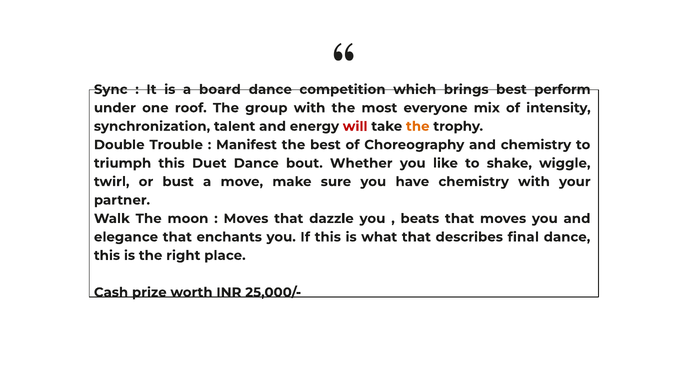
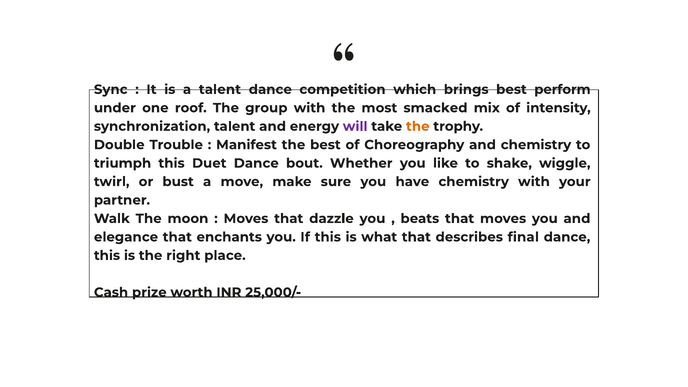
a board: board -> talent (220, 89)
everyone: everyone -> smacked (435, 108)
will colour: red -> purple (355, 126)
